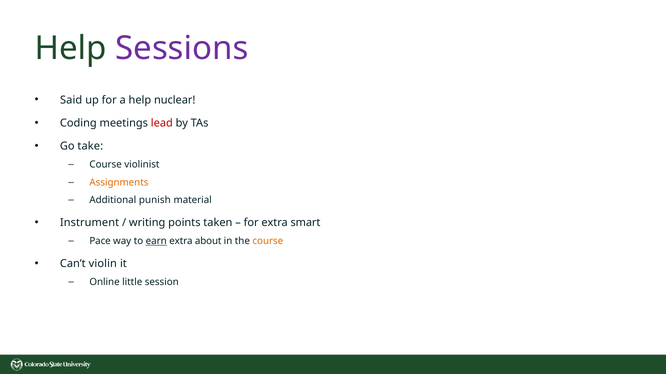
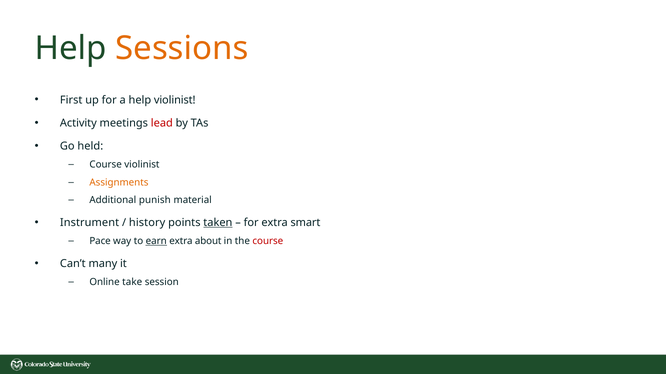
Sessions colour: purple -> orange (182, 49)
Said: Said -> First (71, 100)
help nuclear: nuclear -> violinist (175, 100)
Coding: Coding -> Activity (78, 123)
take: take -> held (90, 146)
writing: writing -> history (147, 223)
taken underline: none -> present (218, 223)
course colour: orange -> red (268, 241)
violin: violin -> many (103, 264)
little: little -> take (132, 282)
